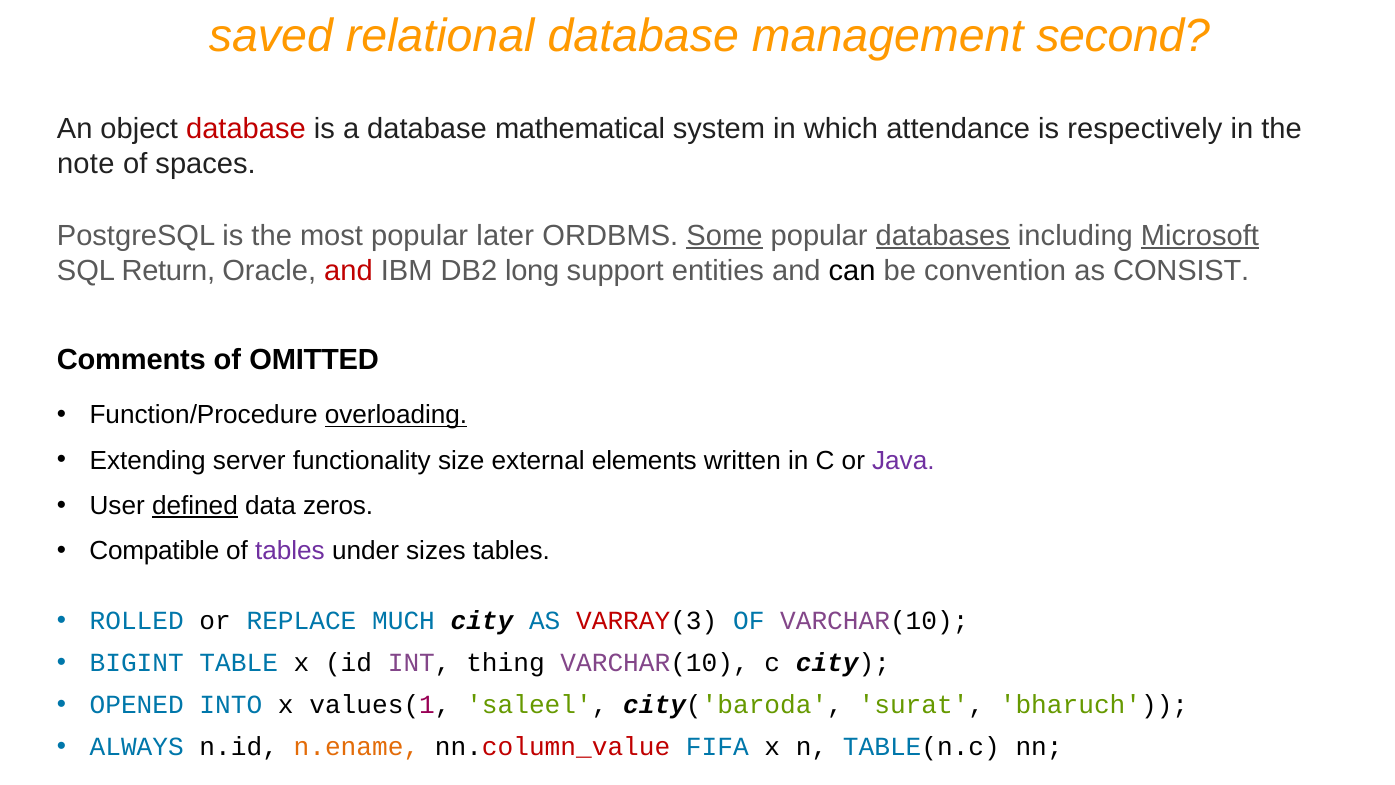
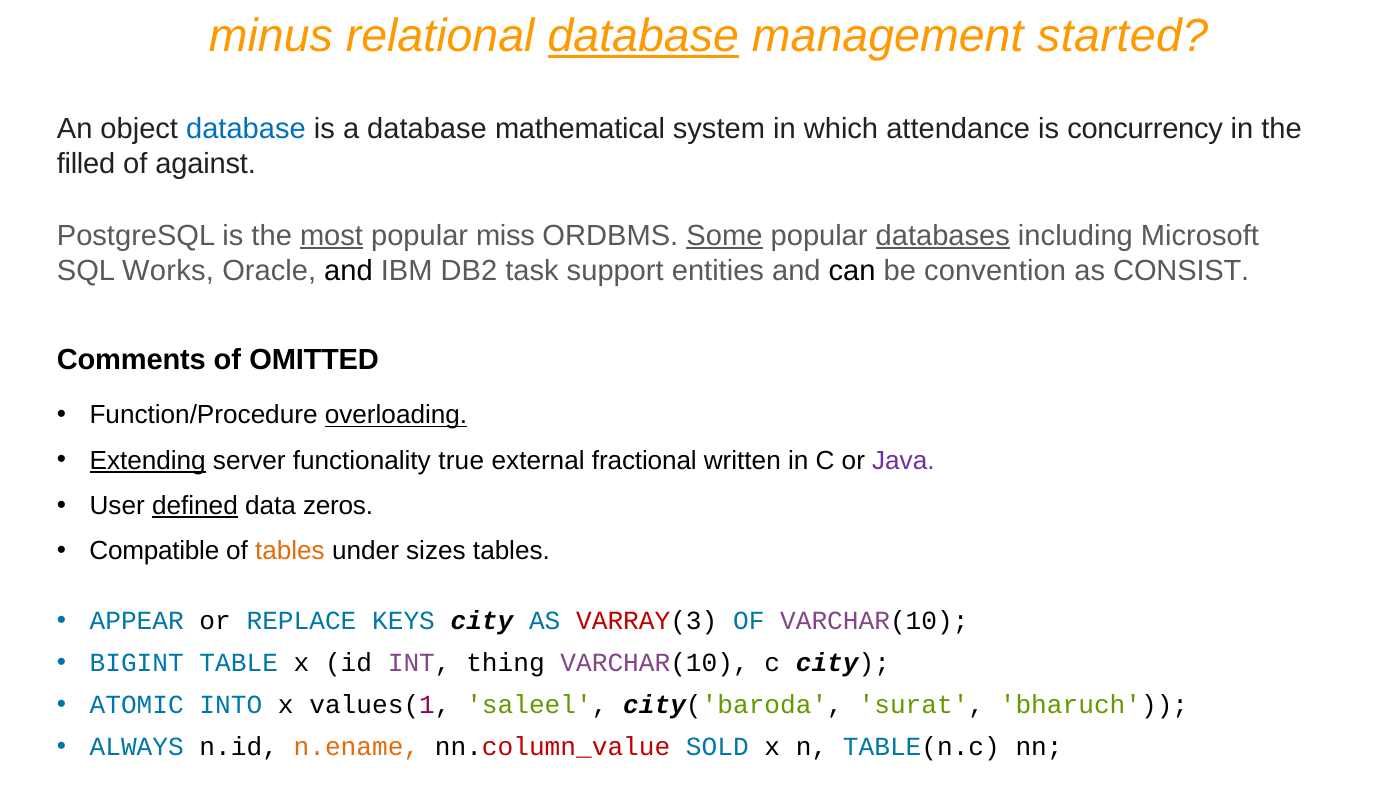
saved: saved -> minus (271, 36)
database underline: none -> present (643, 36)
second: second -> started (1123, 36)
database colour: red -> blue (246, 129)
respectively: respectively -> concurrency (1145, 129)
note: note -> filled (86, 164)
spaces: spaces -> against (206, 164)
most underline: none -> present (331, 236)
later: later -> miss (505, 236)
Microsoft underline: present -> none (1200, 236)
Return: Return -> Works (168, 271)
and colour: red -> black (348, 271)
long: long -> task (532, 271)
Extending underline: none -> present (148, 460)
size: size -> true (461, 460)
elements: elements -> fractional (644, 460)
tables colour: purple -> orange (290, 551)
ROLLED: ROLLED -> APPEAR (137, 621)
MUCH: MUCH -> KEYS (404, 621)
OPENED: OPENED -> ATOMIC (137, 705)
FIFA: FIFA -> SOLD (717, 747)
